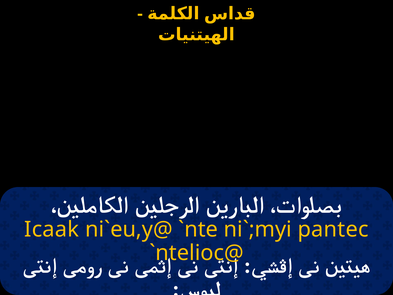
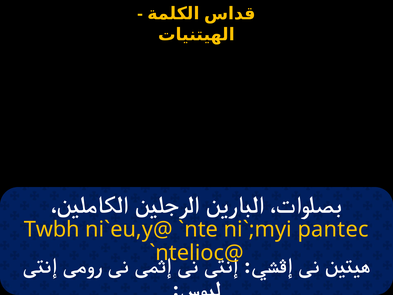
Icaak: Icaak -> Twbh (52, 229)
